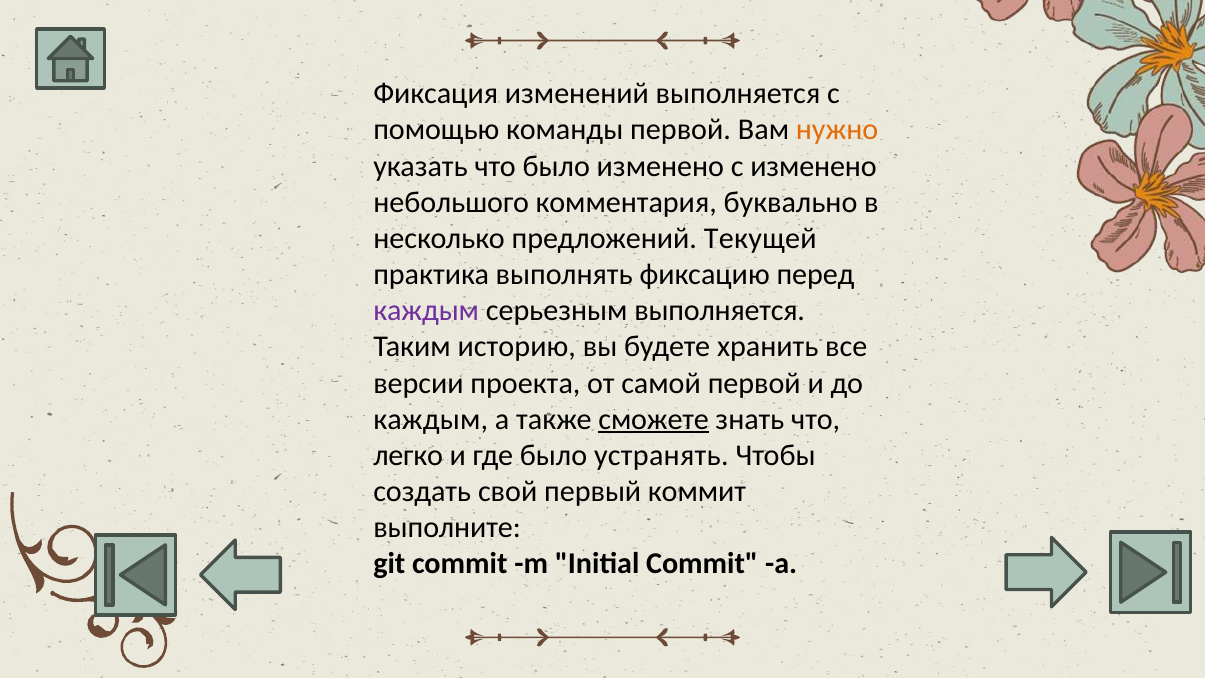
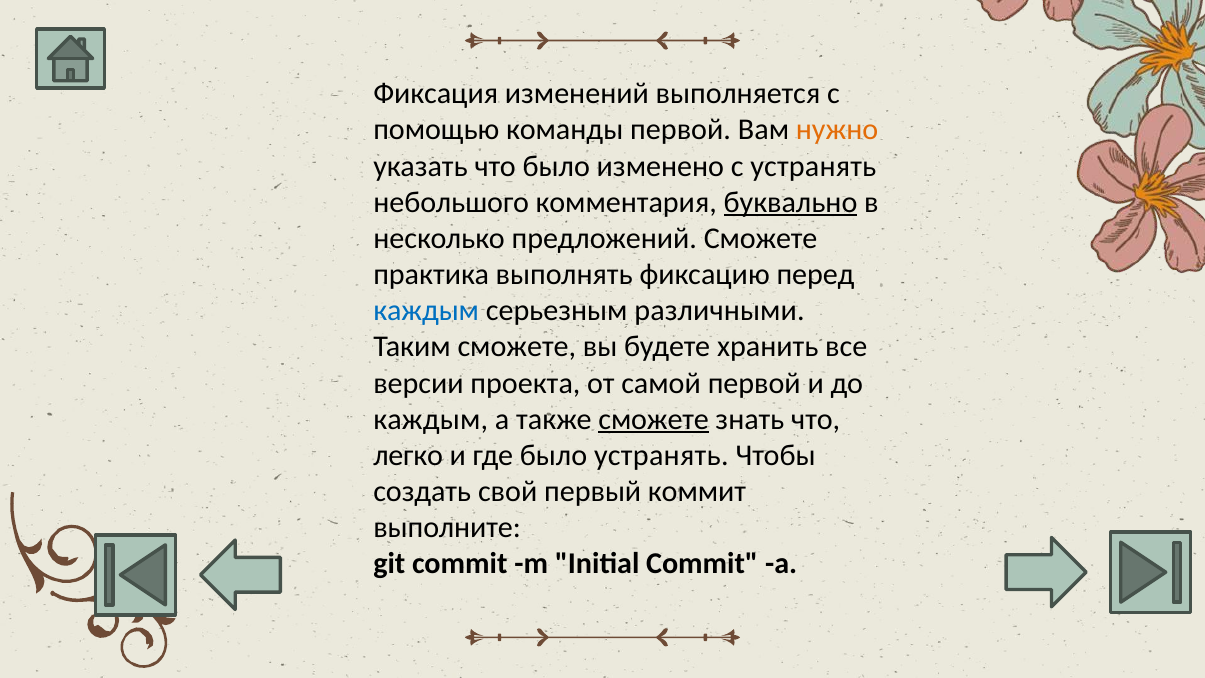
с изменено: изменено -> устранять (813, 166)
буквально underline: none -> present (791, 202)
предложений Текущей: Текущей -> Сможете (761, 238)
каждым colour: purple -> blue (426, 311)
серьезным выполняется: выполняется -> различными (720, 311)
Таким историю: историю -> сможете (517, 347)
